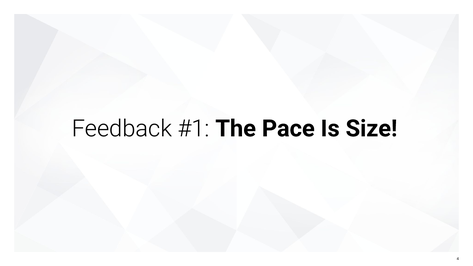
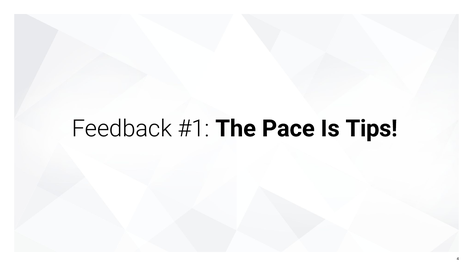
Size: Size -> Tips (372, 129)
